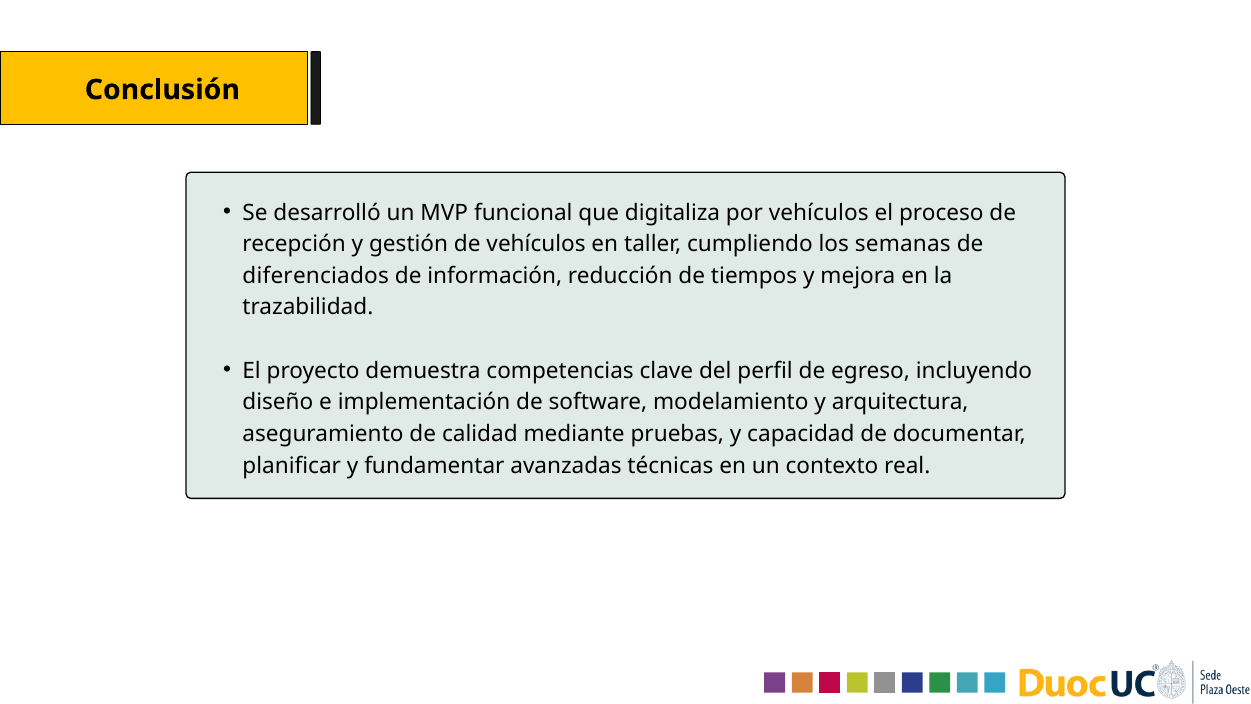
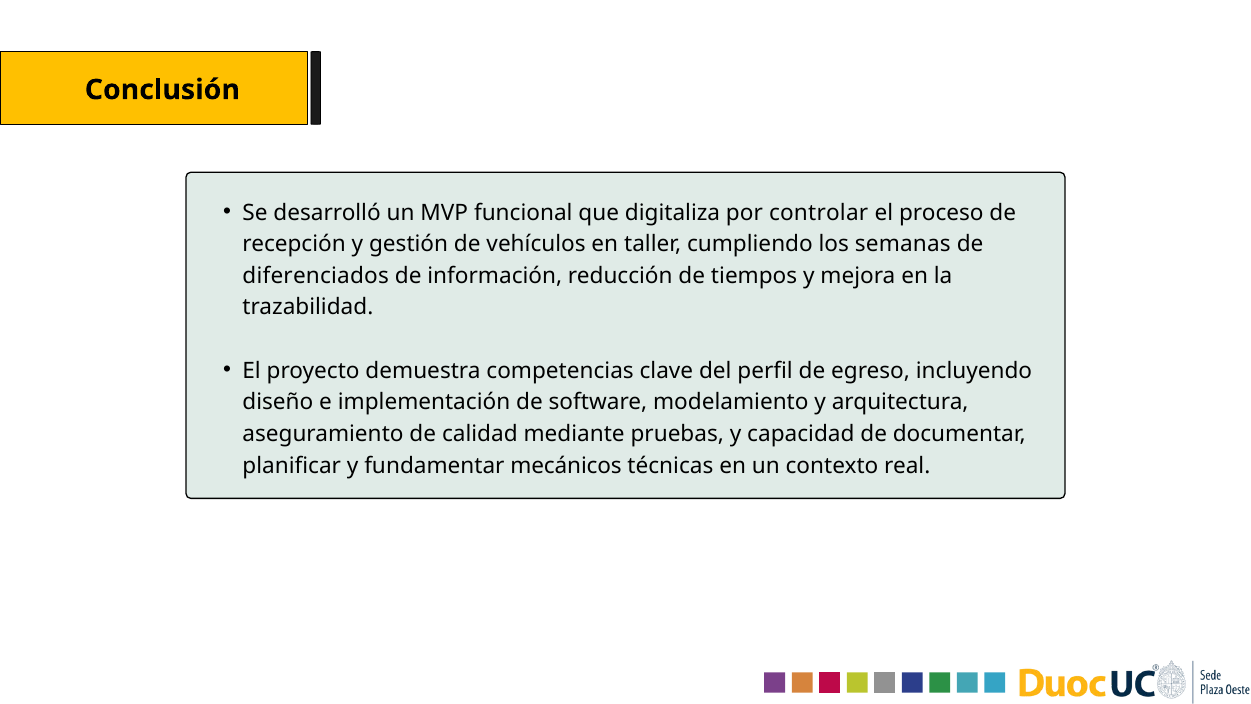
por vehículos: vehículos -> controlar (819, 212)
avanzadas: avanzadas -> mecánicos (566, 465)
